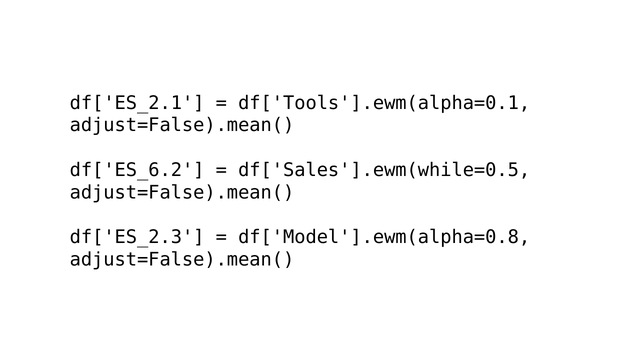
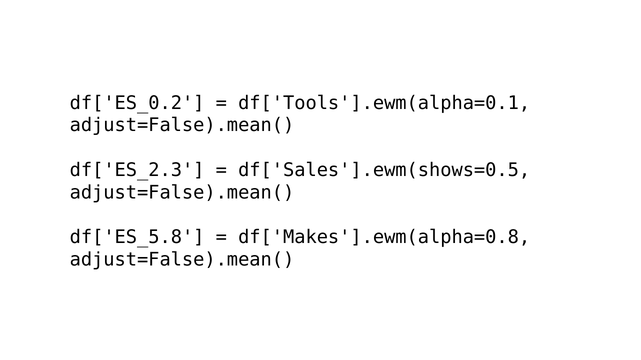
df['ES_2.1: df['ES_2.1 -> df['ES_0.2 (137, 103)
df['ES_6.2: df['ES_6.2 -> df['ES_2.3 (137, 170)
df['Sales'].ewm(while=0.5: df['Sales'].ewm(while=0.5 -> df['Sales'].ewm(shows=0.5 (384, 170)
df['ES_2.3: df['ES_2.3 -> df['ES_5.8 (137, 238)
df['Model'].ewm(alpha=0.8: df['Model'].ewm(alpha=0.8 -> df['Makes'].ewm(alpha=0.8 (384, 238)
